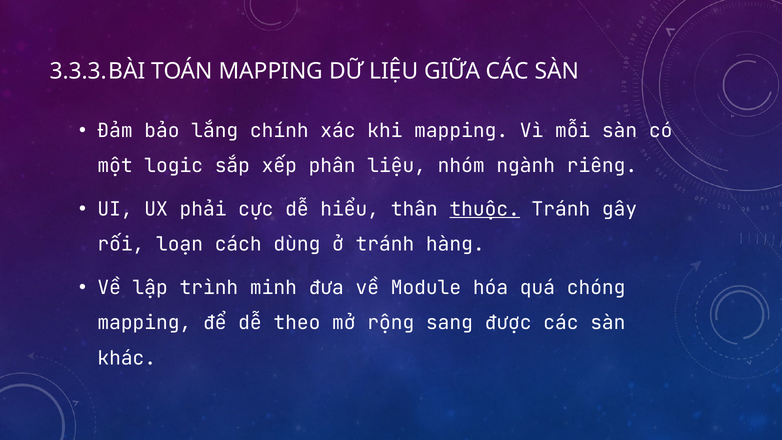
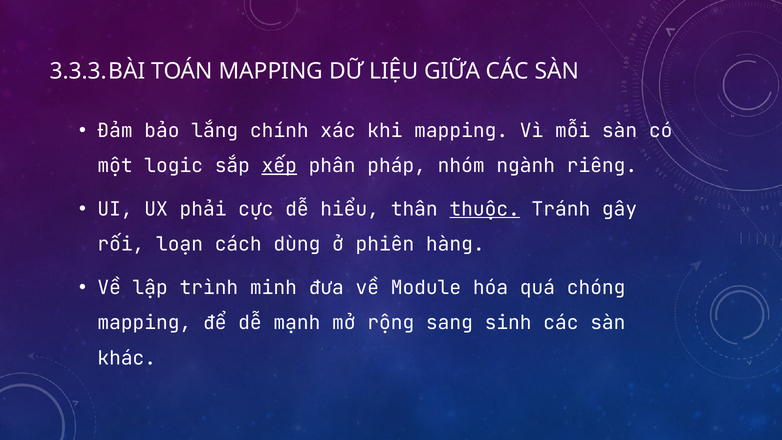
xếp underline: none -> present (279, 166)
phân liệu: liệu -> pháp (397, 166)
ở tránh: tránh -> phiên (385, 244)
theo: theo -> mạnh (297, 323)
được: được -> sinh (508, 323)
